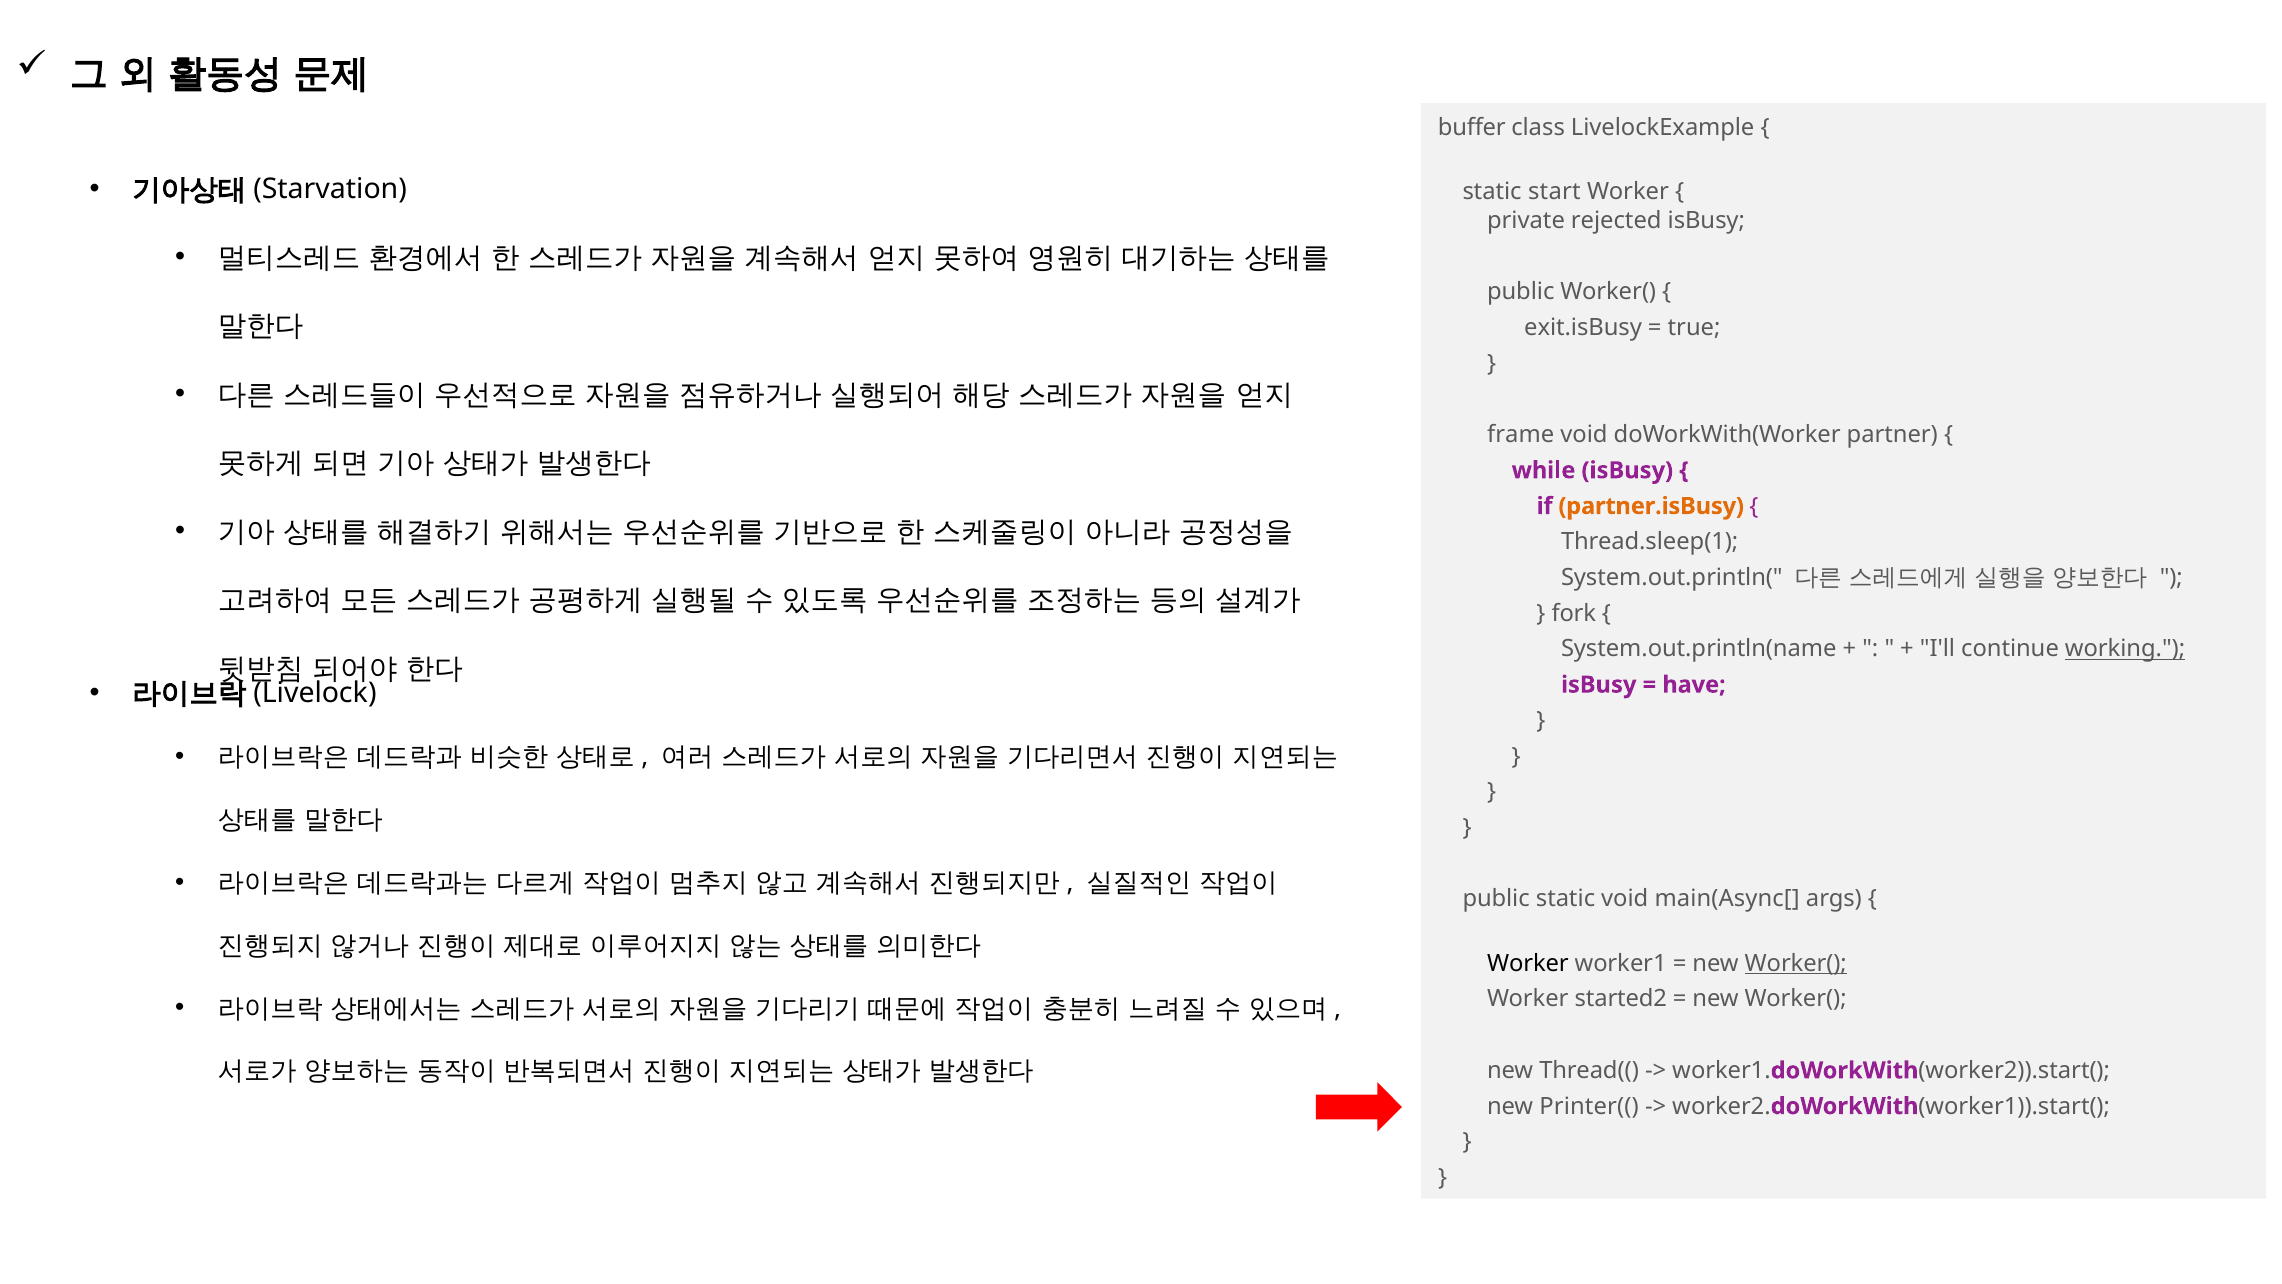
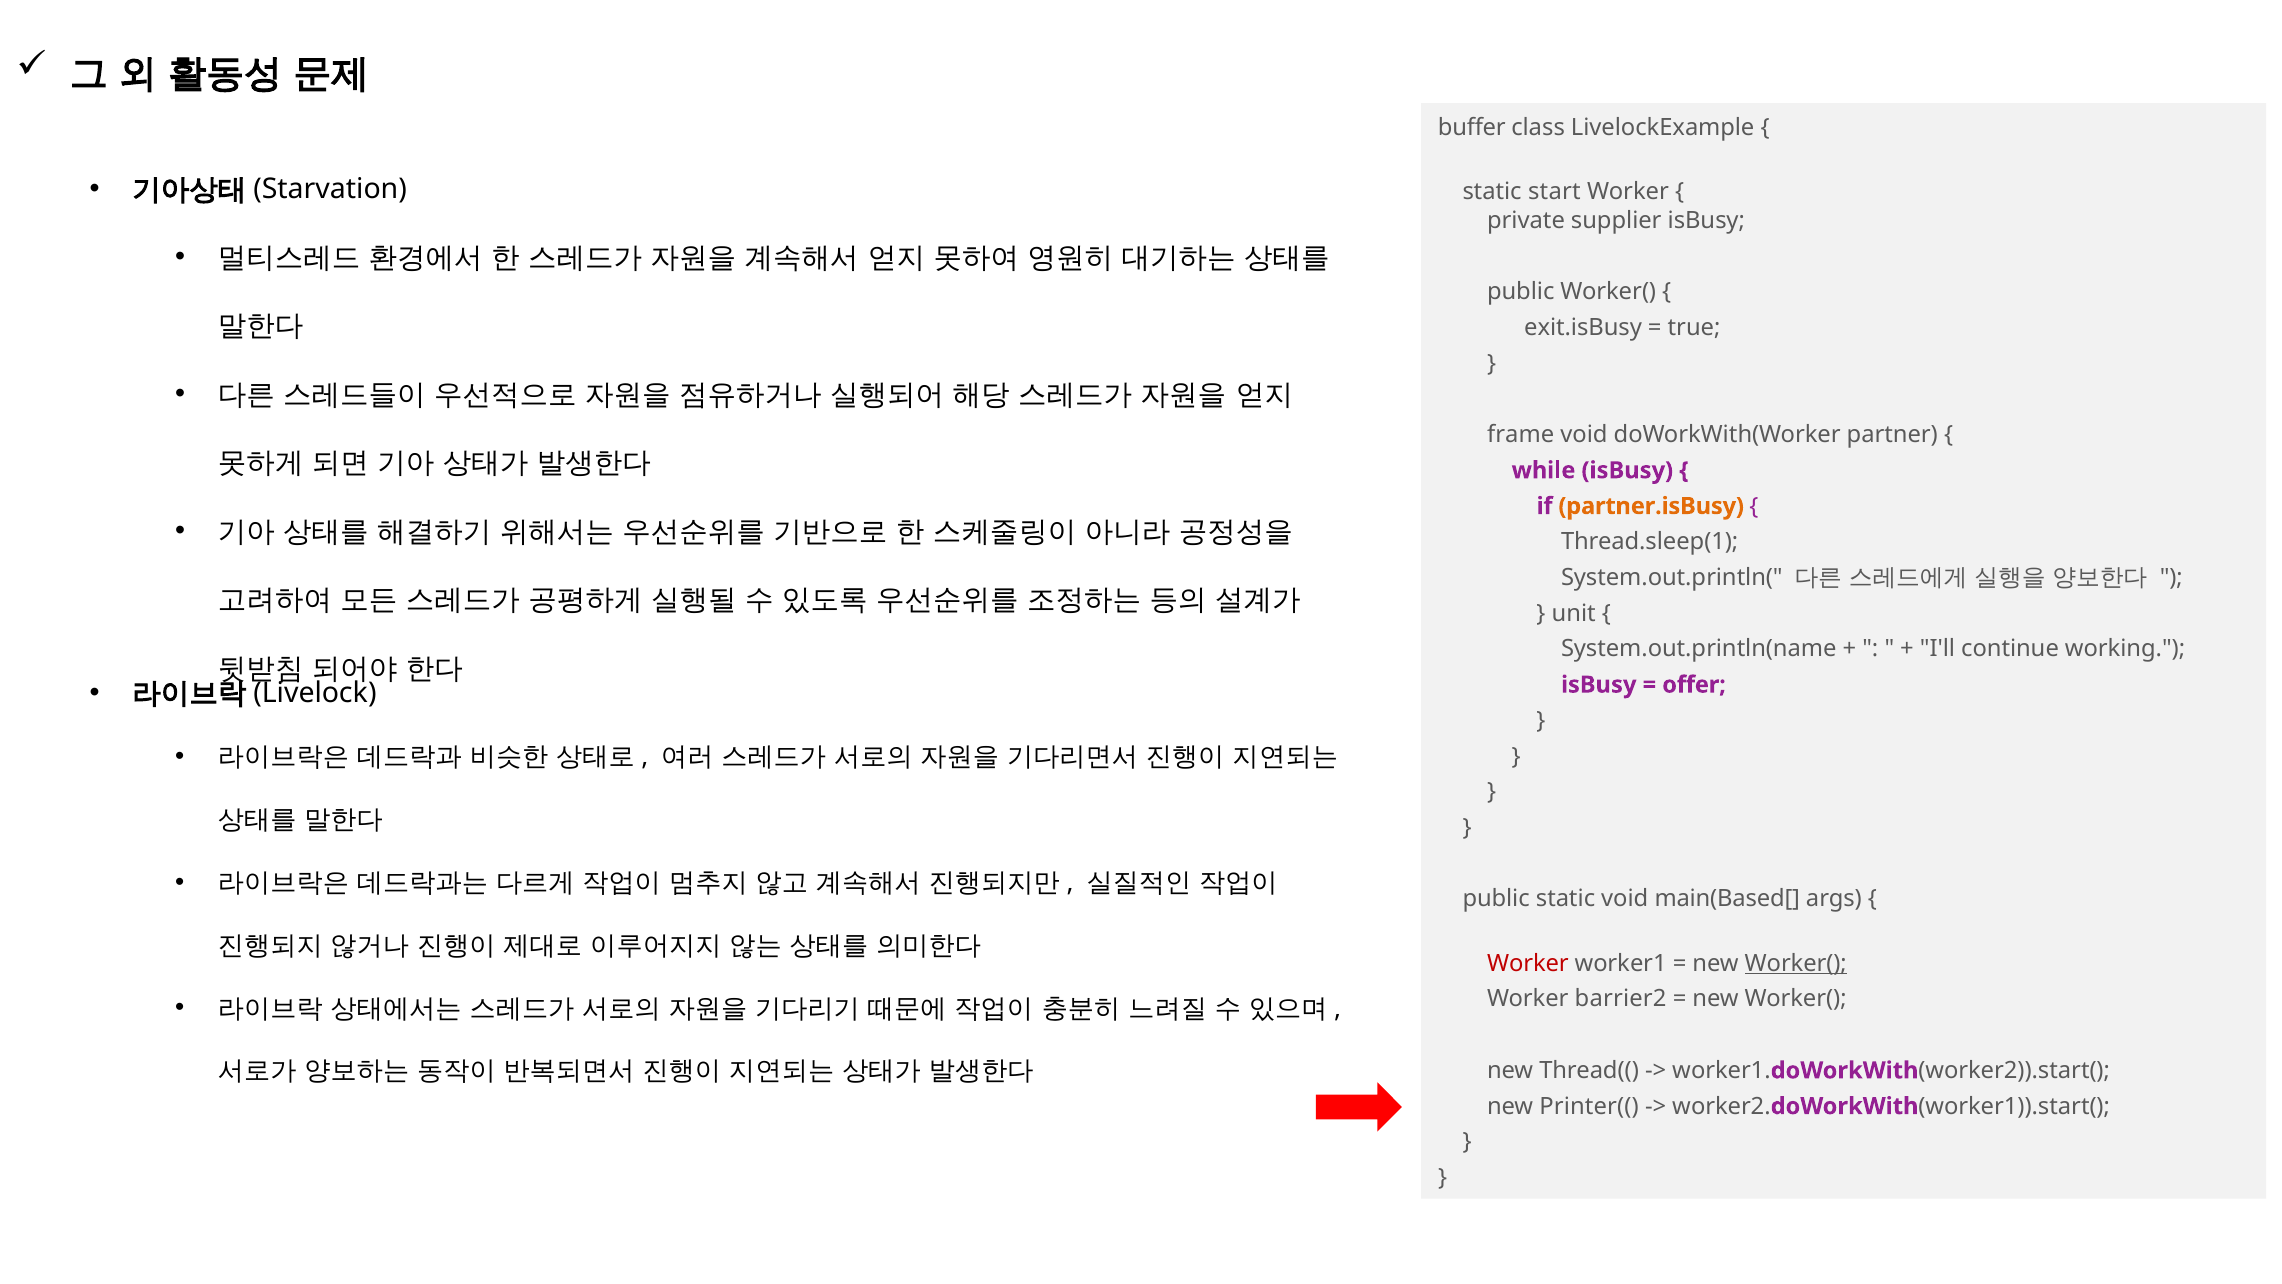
rejected: rejected -> supplier (1616, 220)
fork: fork -> unit (1574, 613)
working underline: present -> none (2125, 649)
have: have -> offer (1694, 685)
main(Async[: main(Async[ -> main(Based[ (1727, 899)
Worker colour: black -> red (1528, 963)
started2: started2 -> barrier2 (1621, 999)
